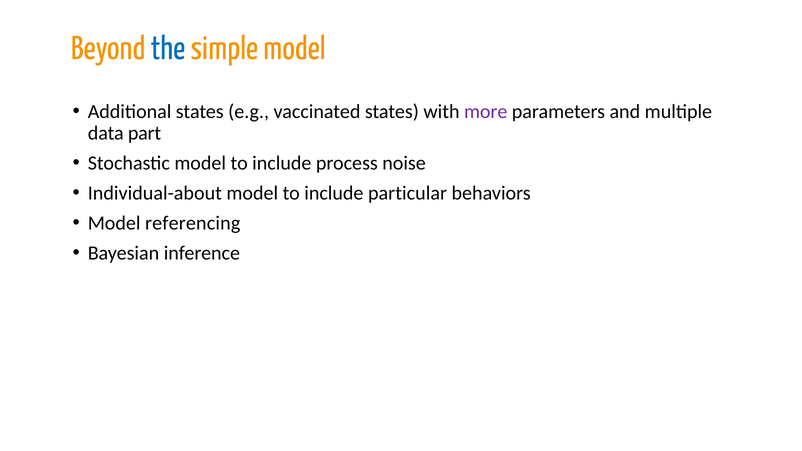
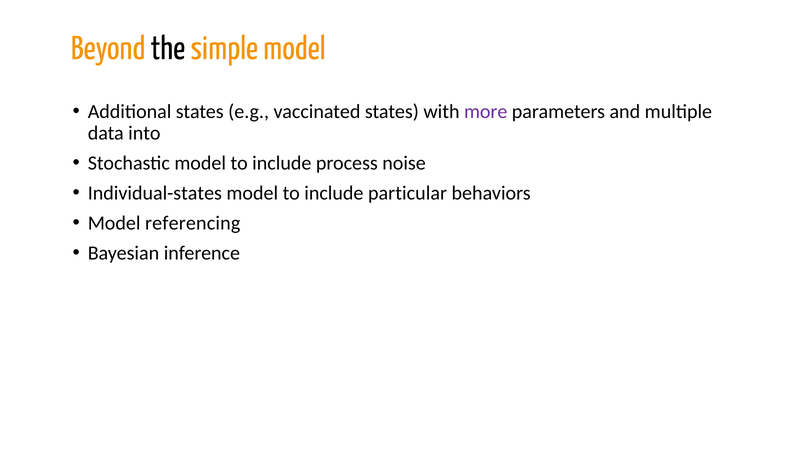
the colour: blue -> black (168, 48)
part: part -> into (144, 133)
Individual-about: Individual-about -> Individual-states (155, 193)
